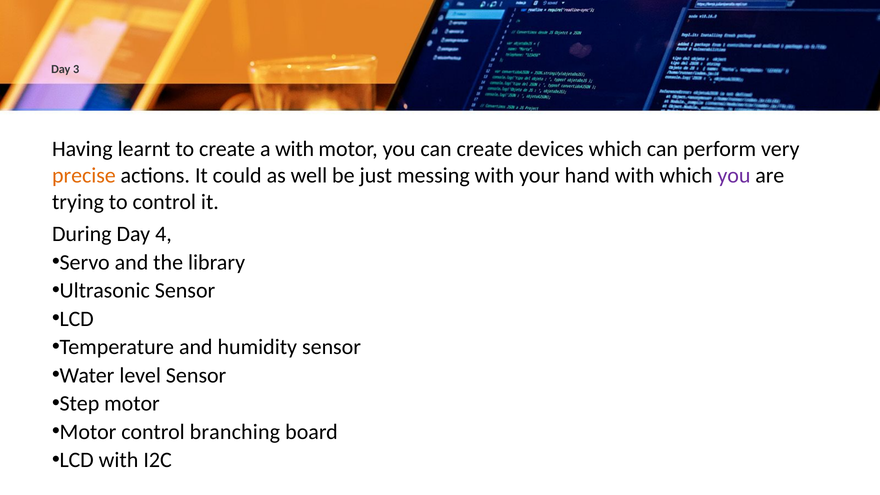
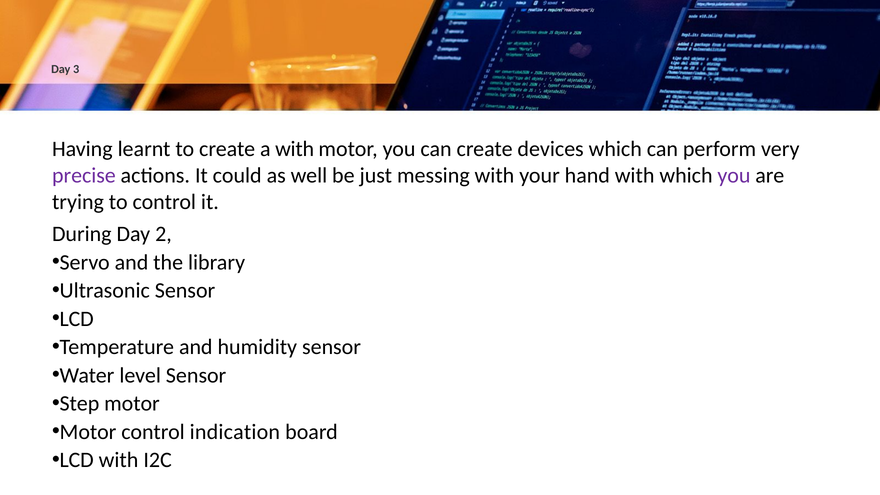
precise colour: orange -> purple (84, 175)
4: 4 -> 2 (163, 234)
branching: branching -> indication (235, 432)
